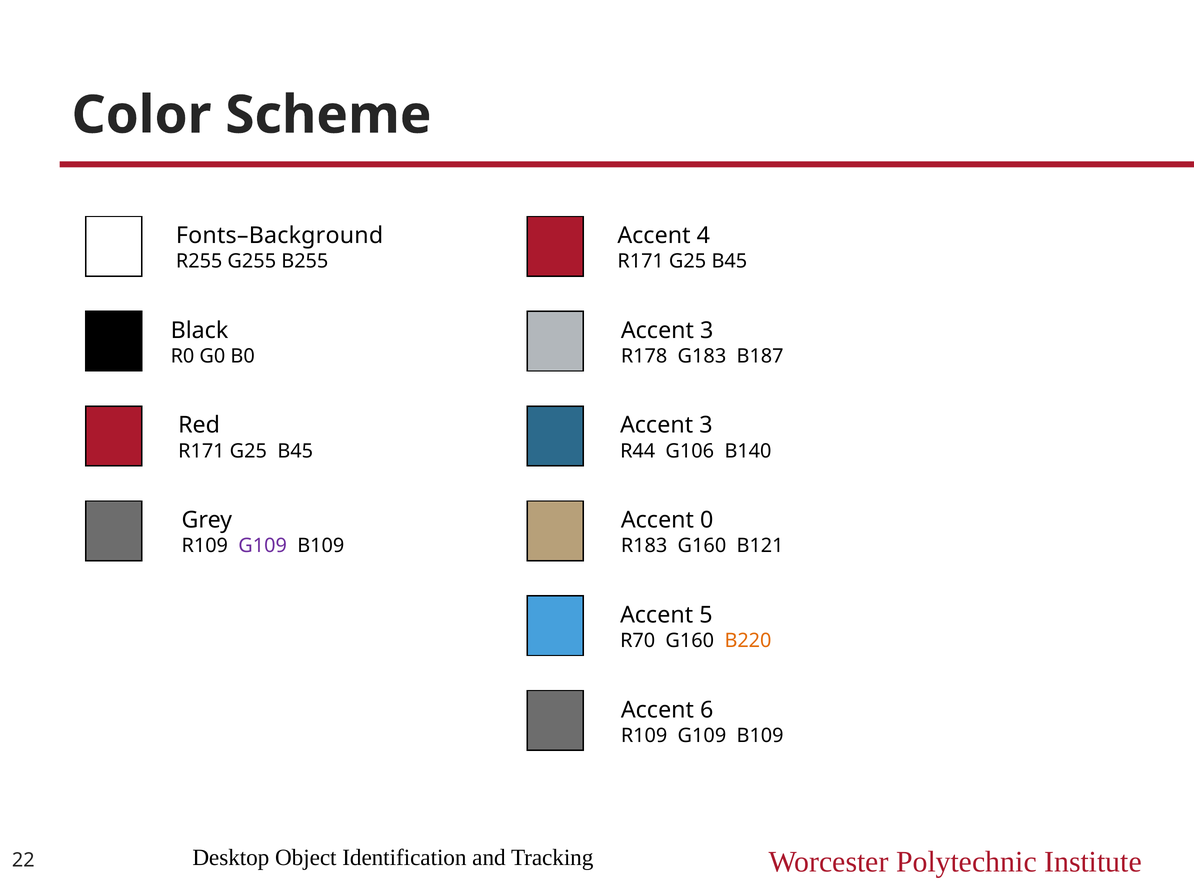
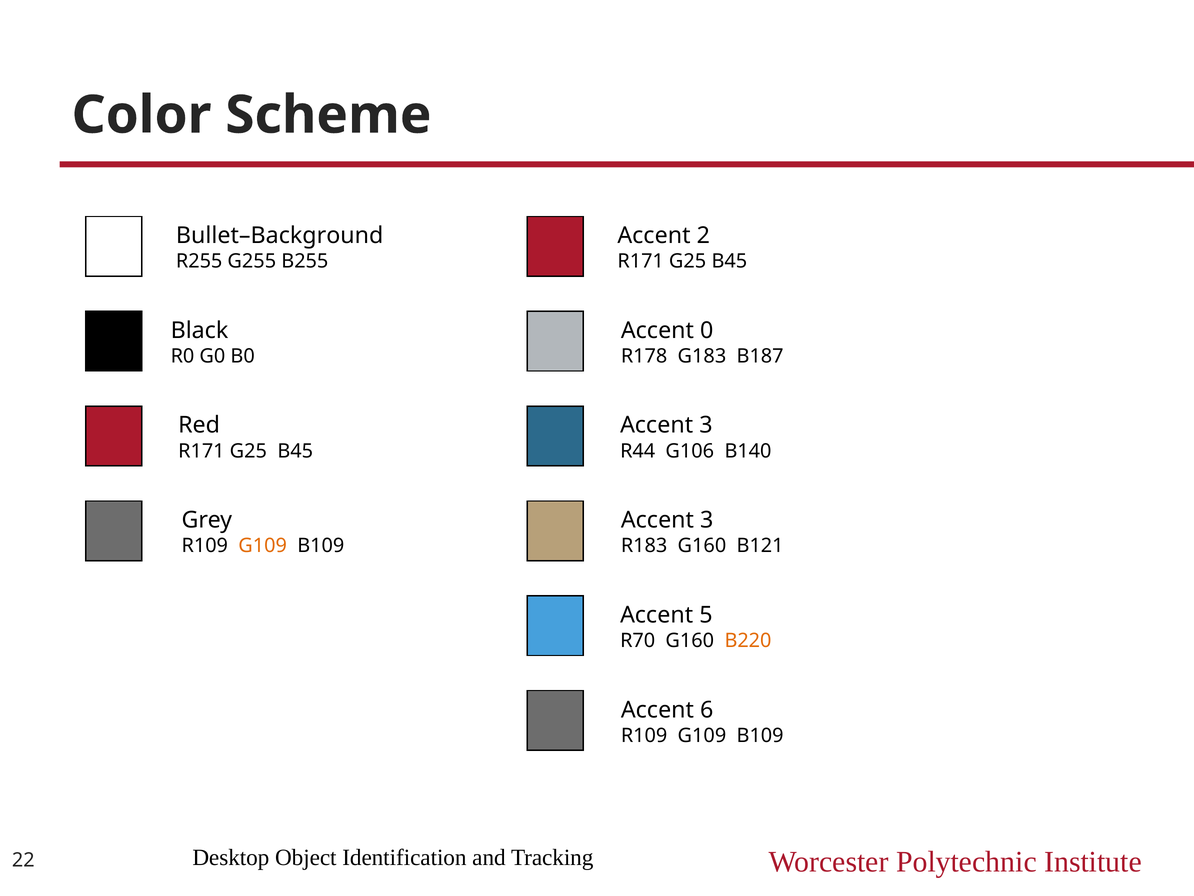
Fonts–Background: Fonts–Background -> Bullet–Background (280, 236)
4: 4 -> 2 (703, 236)
3: 3 -> 0 (707, 330)
0: 0 -> 3 (707, 520)
G109 colour: purple -> orange (263, 546)
